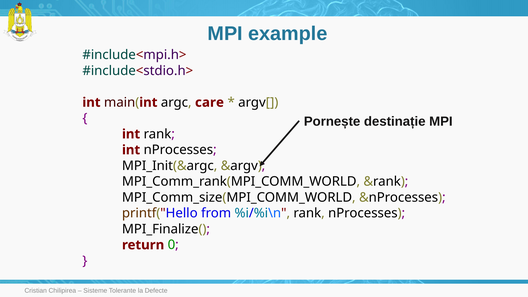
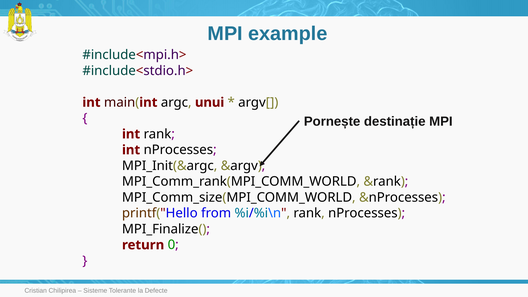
care: care -> unui (210, 102)
